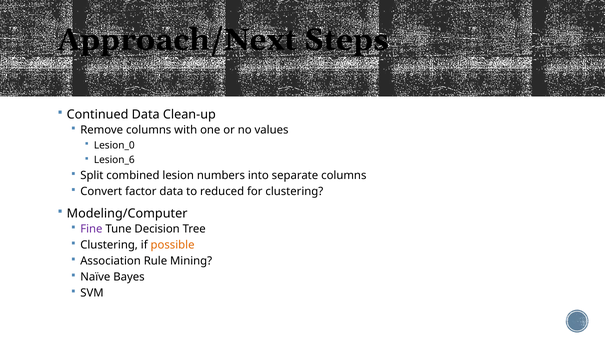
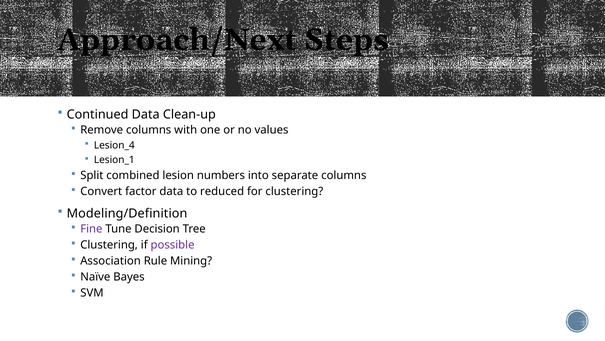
Lesion_0: Lesion_0 -> Lesion_4 (114, 145)
Lesion_6: Lesion_6 -> Lesion_1 (114, 160)
Modeling/Computer: Modeling/Computer -> Modeling/Definition (127, 213)
possible colour: orange -> purple (173, 244)
